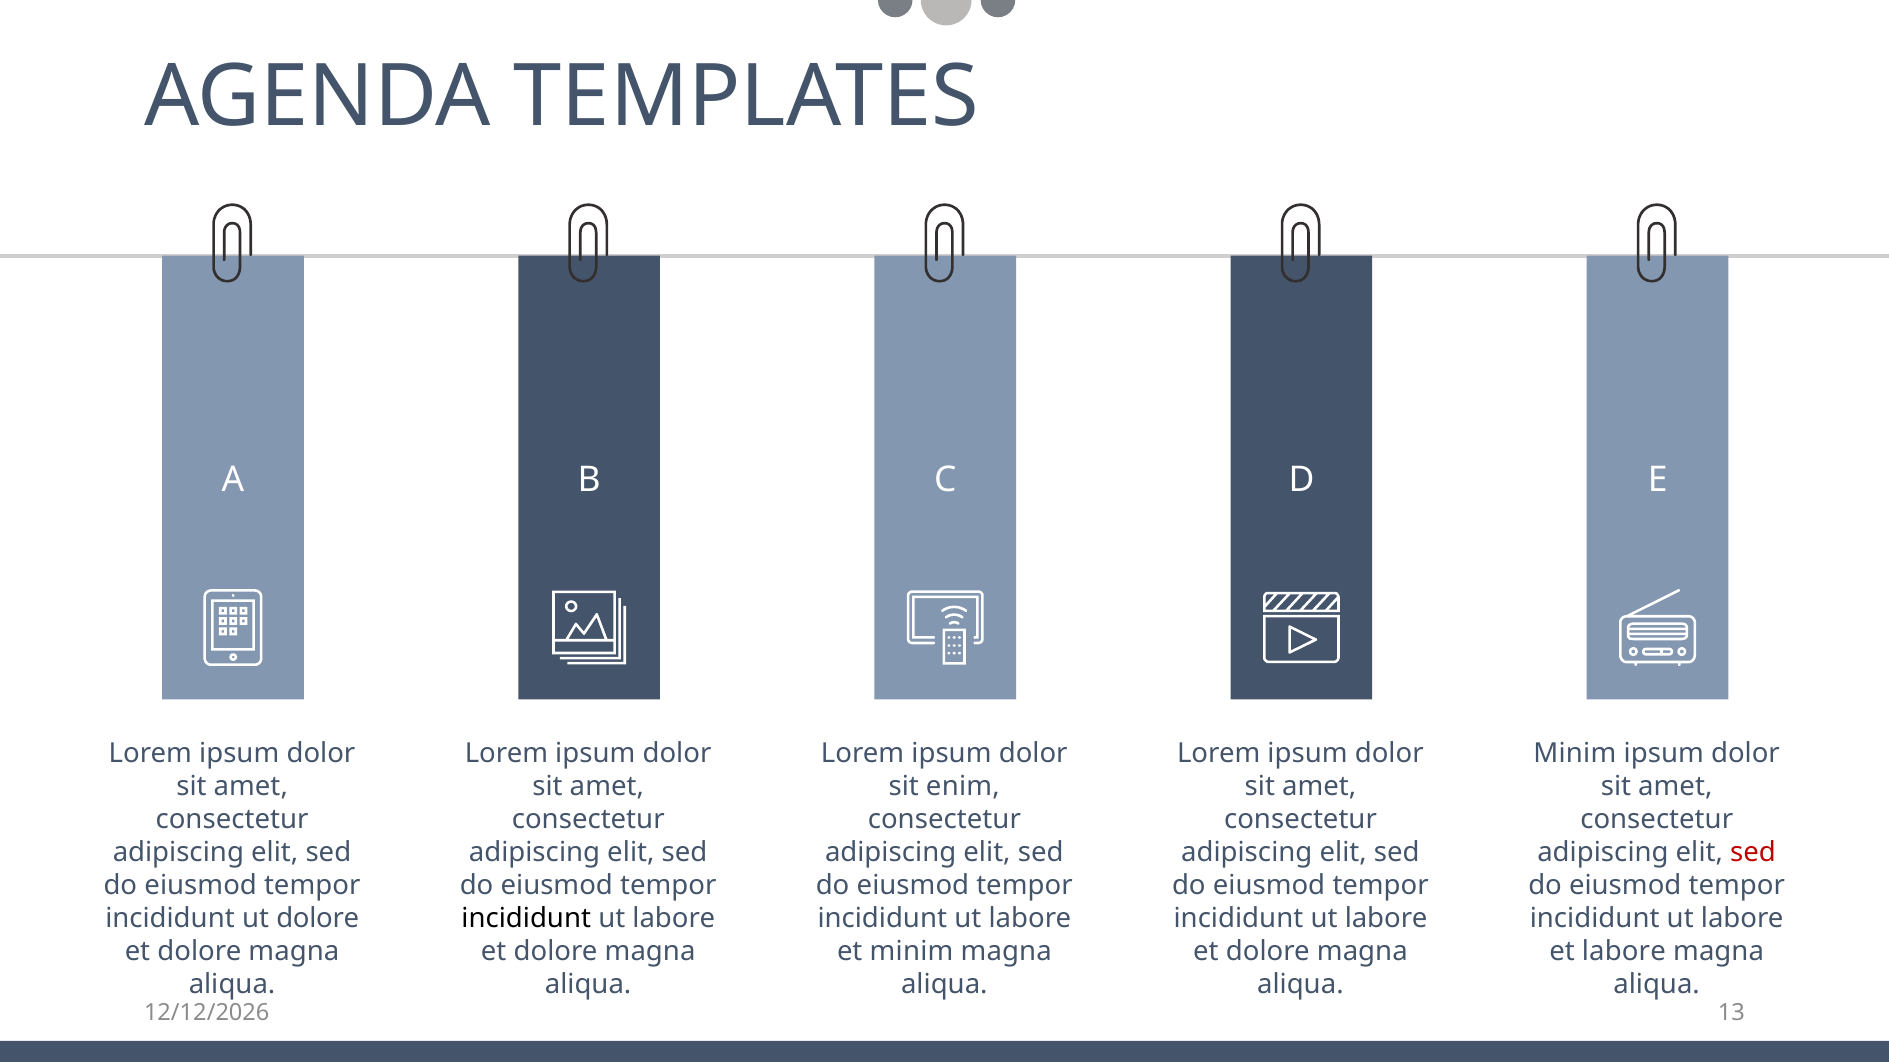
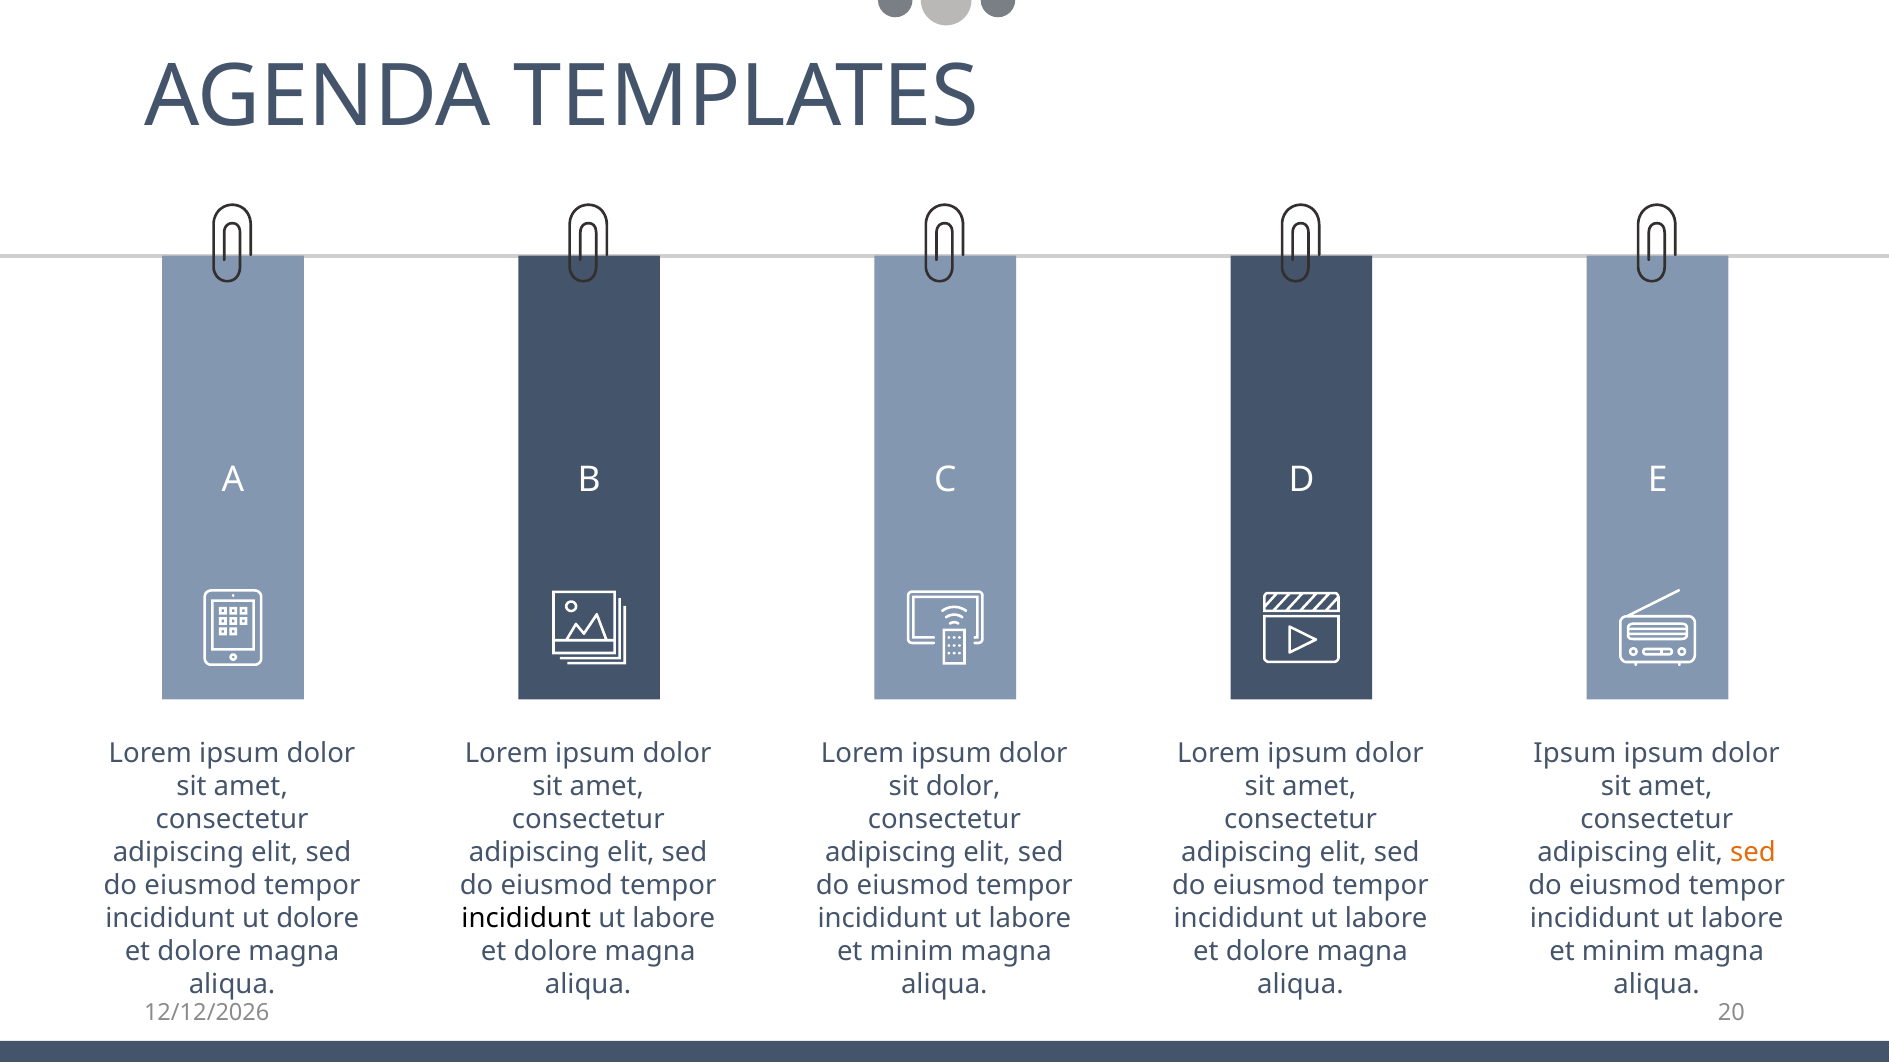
Minim: Minim -> Ipsum (1575, 754)
sit enim: enim -> dolor (963, 787)
sed colour: red -> orange (1753, 853)
labore: labore -> minim (1624, 952)
13: 13 -> 20 (1731, 1013)
